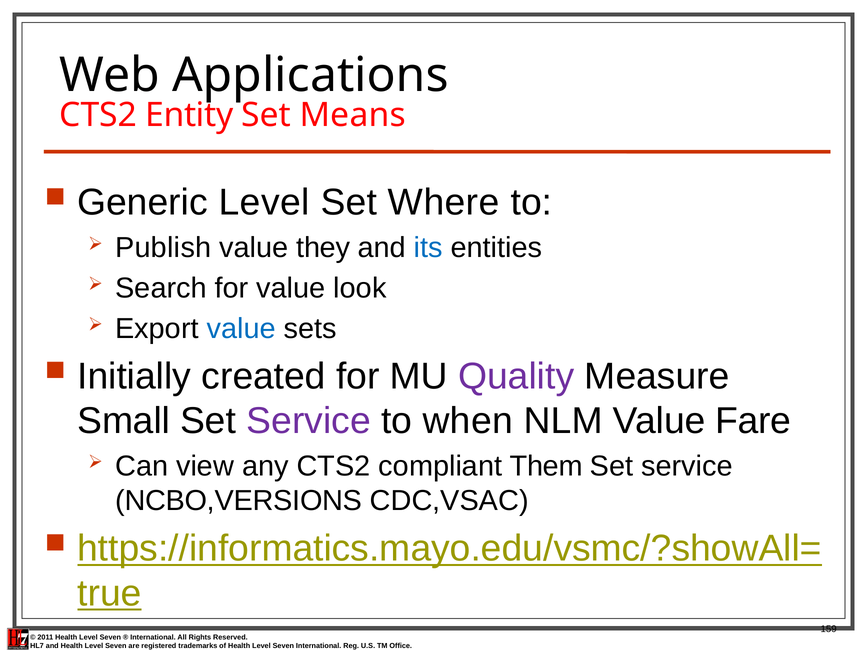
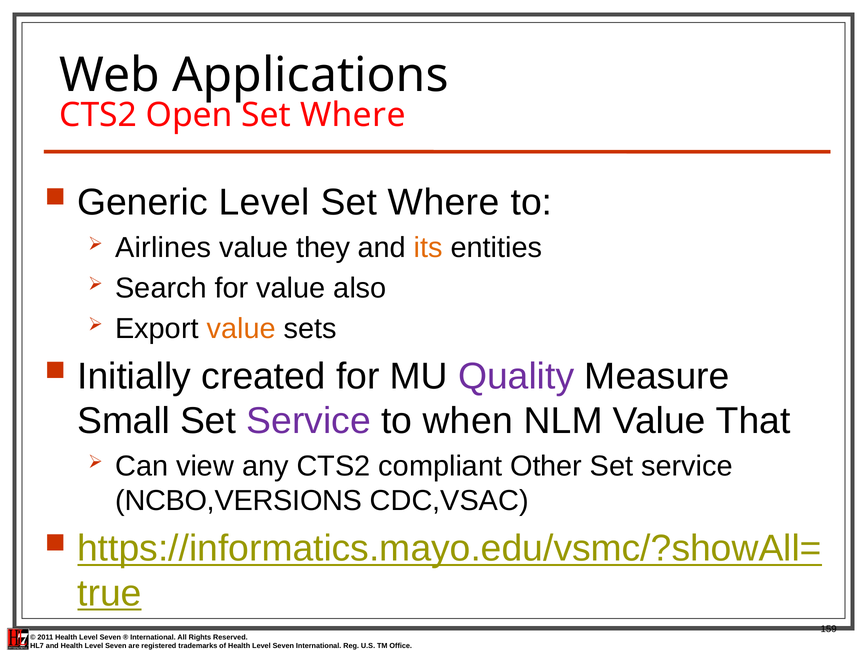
Entity: Entity -> Open (189, 115)
Means: Means -> Where (353, 115)
Publish: Publish -> Airlines (163, 248)
its colour: blue -> orange (428, 248)
look: look -> also (360, 288)
value colour: blue -> orange (241, 329)
Fare: Fare -> That (753, 421)
Them: Them -> Other (546, 466)
